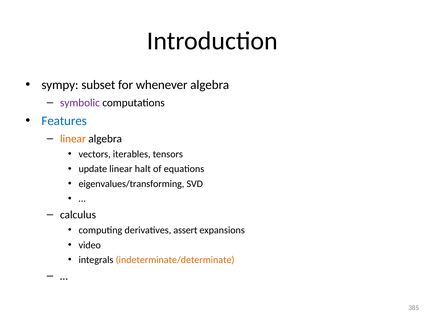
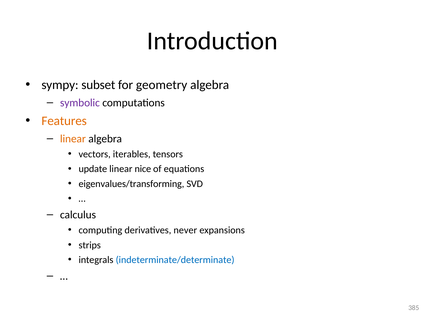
whenever: whenever -> geometry (162, 85)
Features colour: blue -> orange (64, 121)
halt: halt -> nice (143, 169)
assert: assert -> never (185, 231)
video: video -> strips (90, 246)
indeterminate/determinate colour: orange -> blue (175, 261)
